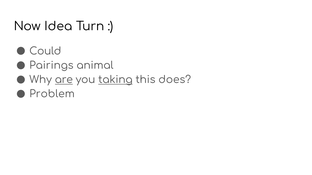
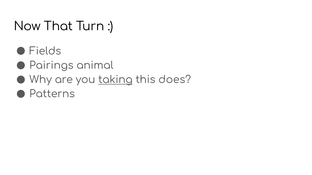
Idea: Idea -> That (58, 26)
Could: Could -> Fields (45, 51)
are underline: present -> none (64, 80)
Problem: Problem -> Patterns (52, 94)
